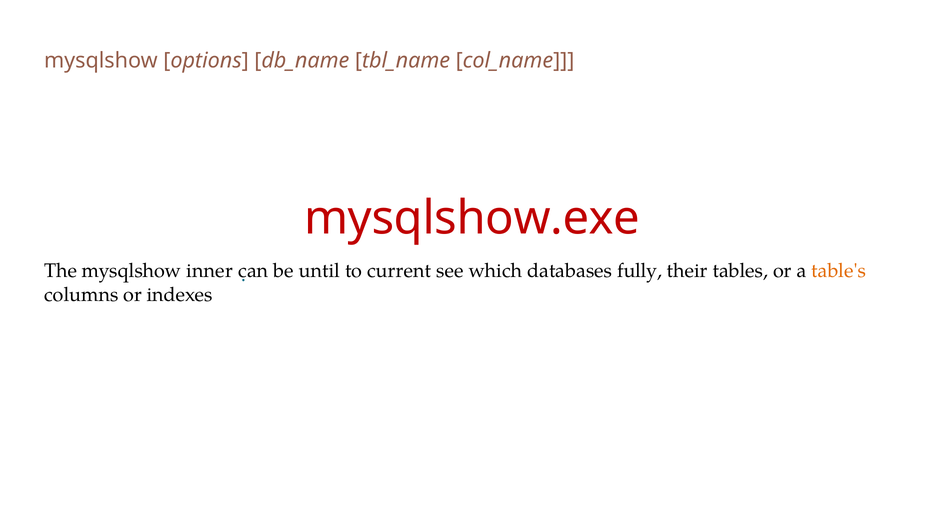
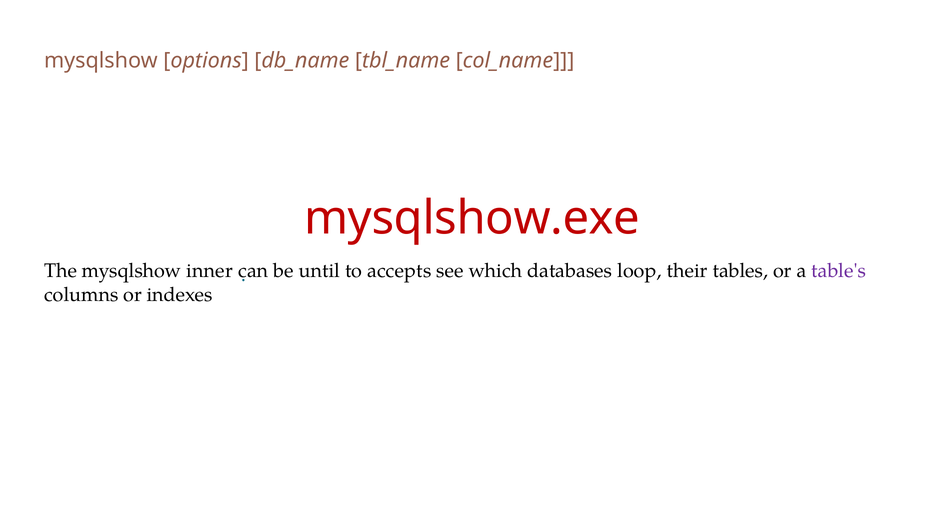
current: current -> accepts (399, 271)
fully: fully -> loop (639, 271)
table's colour: orange -> purple (839, 271)
